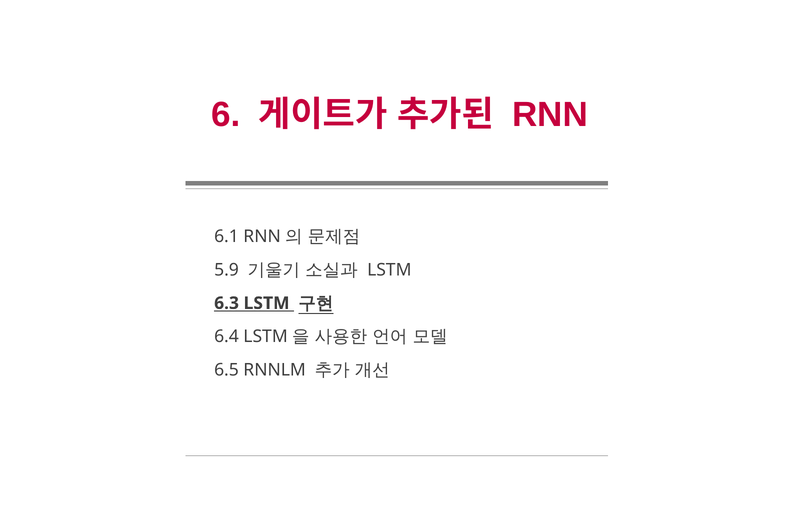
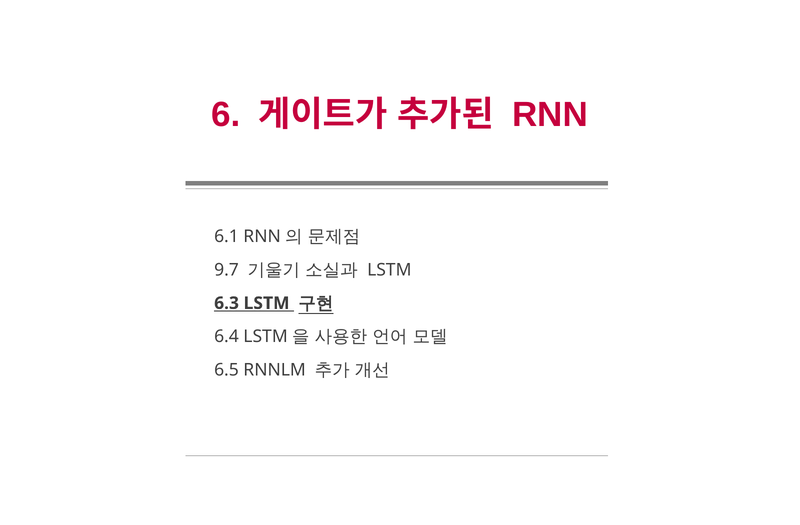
5.9: 5.9 -> 9.7 (226, 270)
